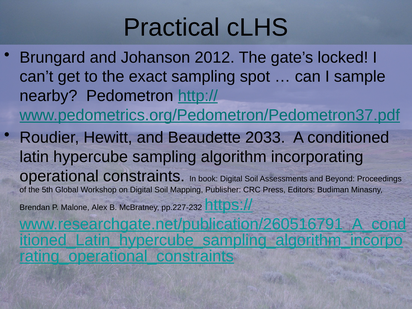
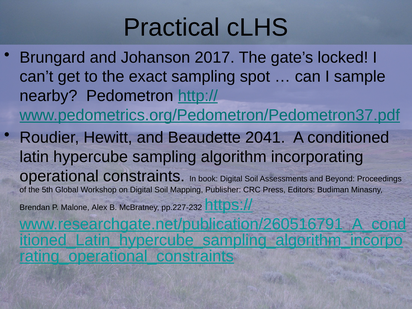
2012: 2012 -> 2017 (215, 57)
2033: 2033 -> 2041 (265, 138)
